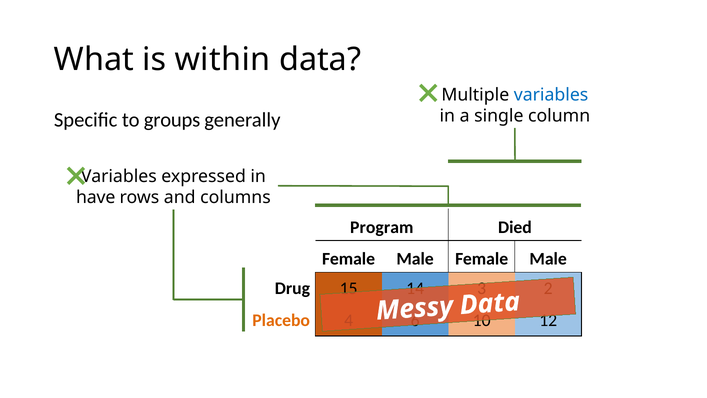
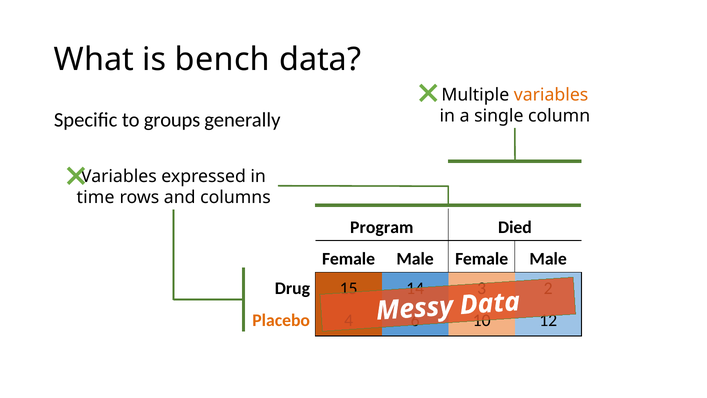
within: within -> bench (222, 59)
variables colour: blue -> orange (551, 95)
have: have -> time (96, 197)
